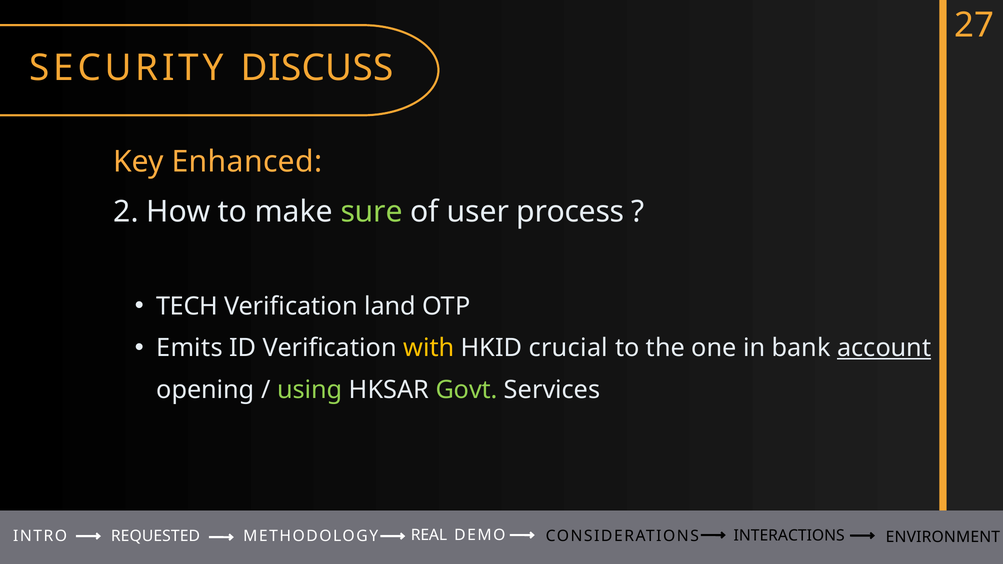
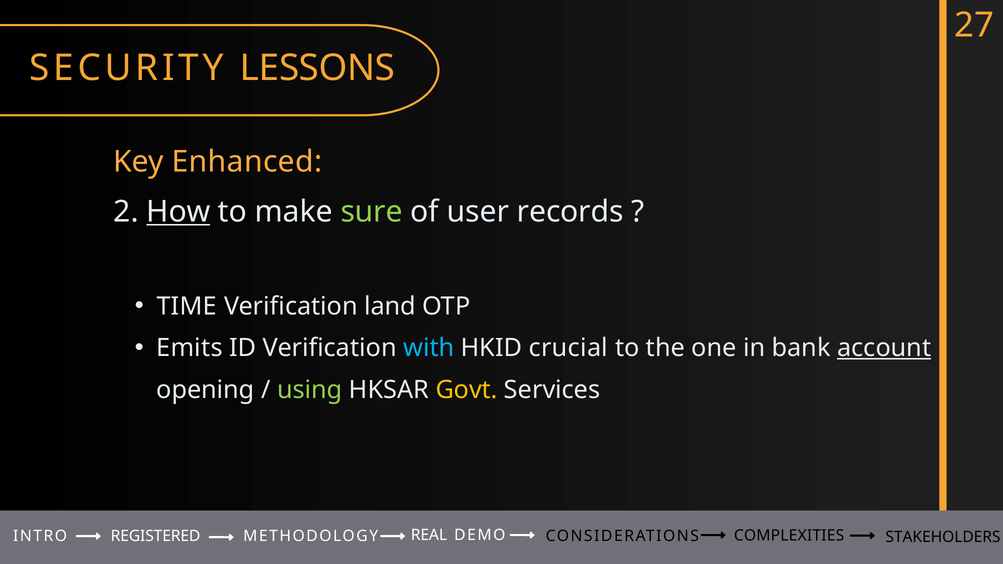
DISCUSS: DISCUSS -> LESSONS (318, 68)
How underline: none -> present (178, 212)
process: process -> records (570, 212)
TECH: TECH -> TIME (187, 306)
with colour: yellow -> light blue (429, 348)
Govt colour: light green -> yellow (467, 390)
REQUESTED: REQUESTED -> REGISTERED (156, 536)
INTERACTIONS: INTERACTIONS -> COMPLEXITIES (789, 536)
ENVIRONMENT: ENVIRONMENT -> STAKEHOLDERS (943, 537)
